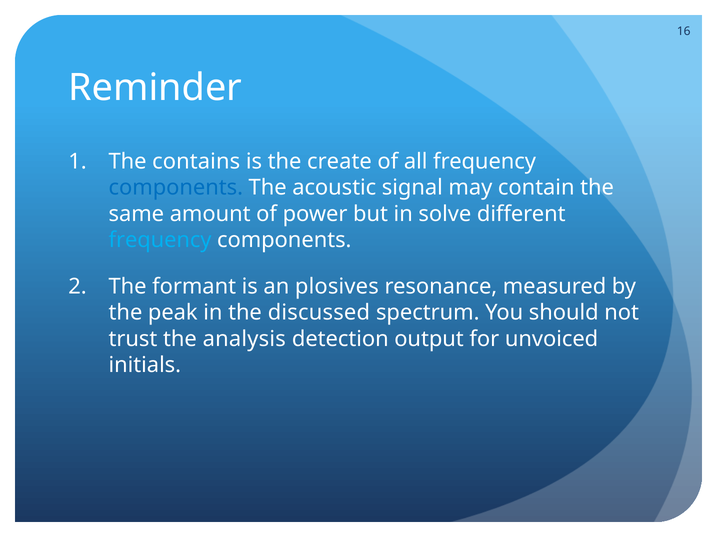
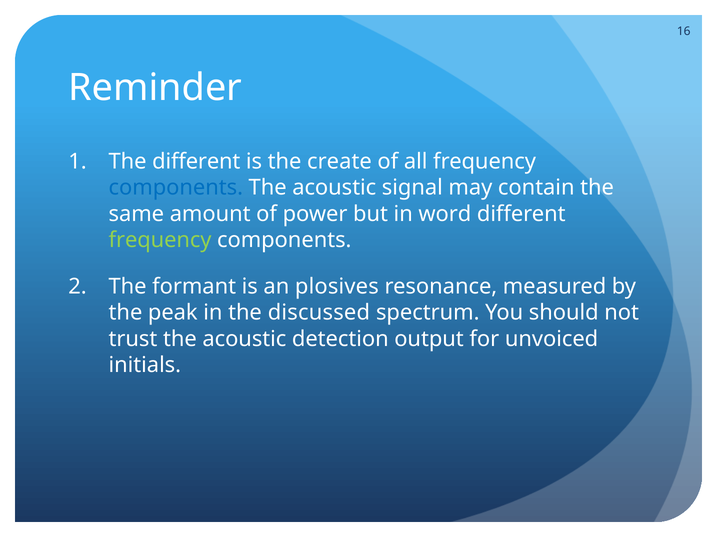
The contains: contains -> different (196, 162)
solve: solve -> word (445, 214)
frequency colour: light blue -> light green (160, 241)
trust the analysis: analysis -> acoustic (244, 339)
